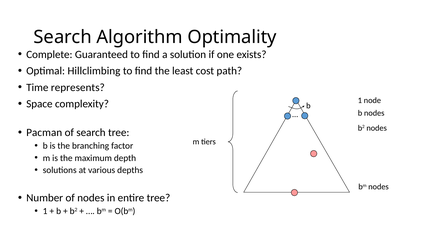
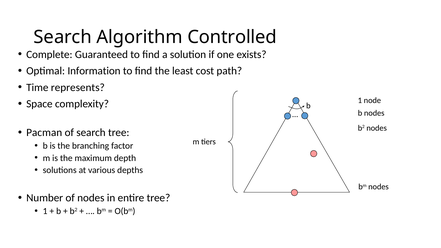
Optimality: Optimality -> Controlled (232, 37)
Hillclimbing: Hillclimbing -> Information (94, 71)
